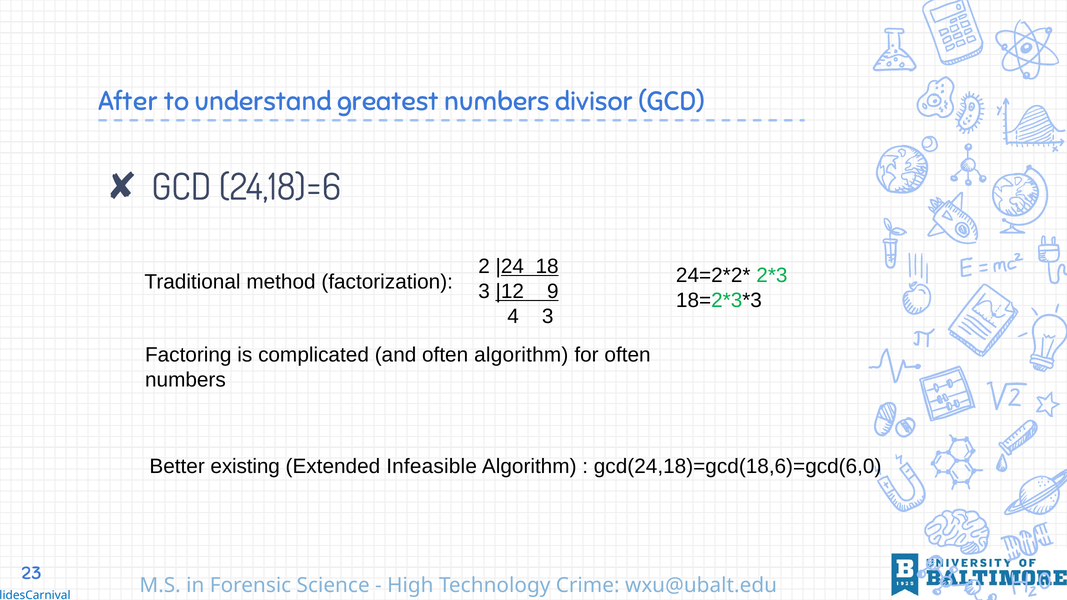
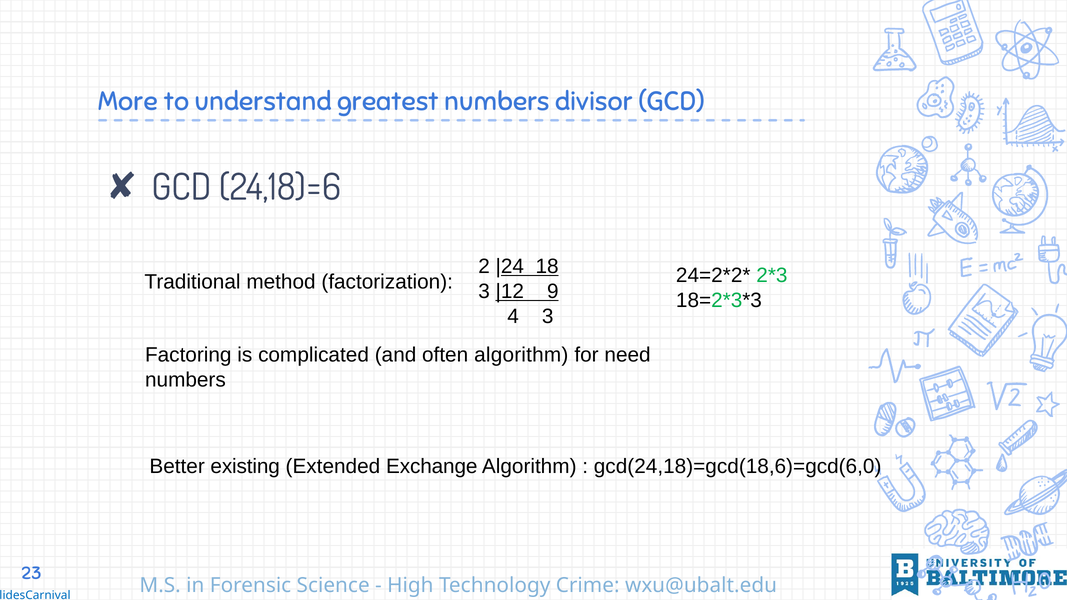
After: After -> More (128, 101)
for often: often -> need (628, 355)
Infeasible: Infeasible -> Exchange (432, 467)
